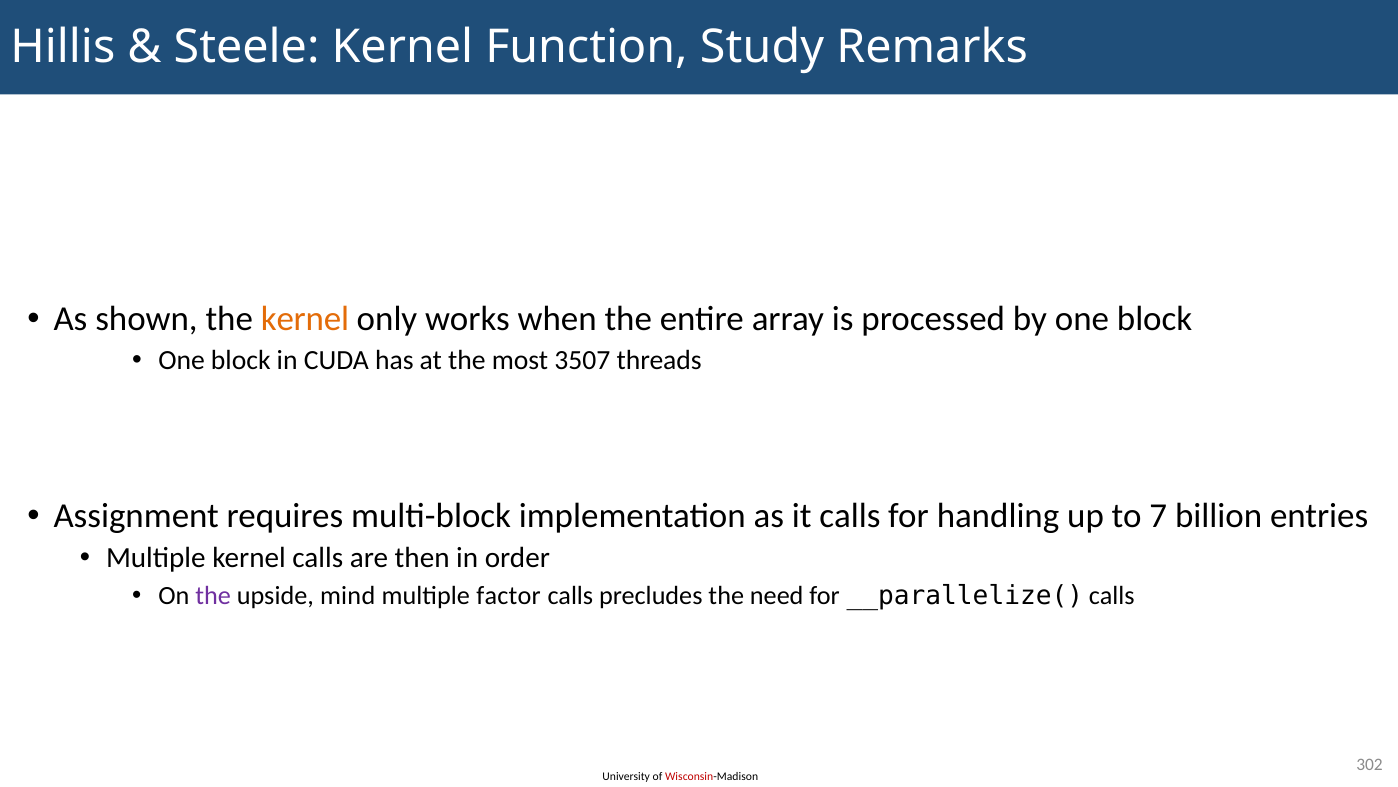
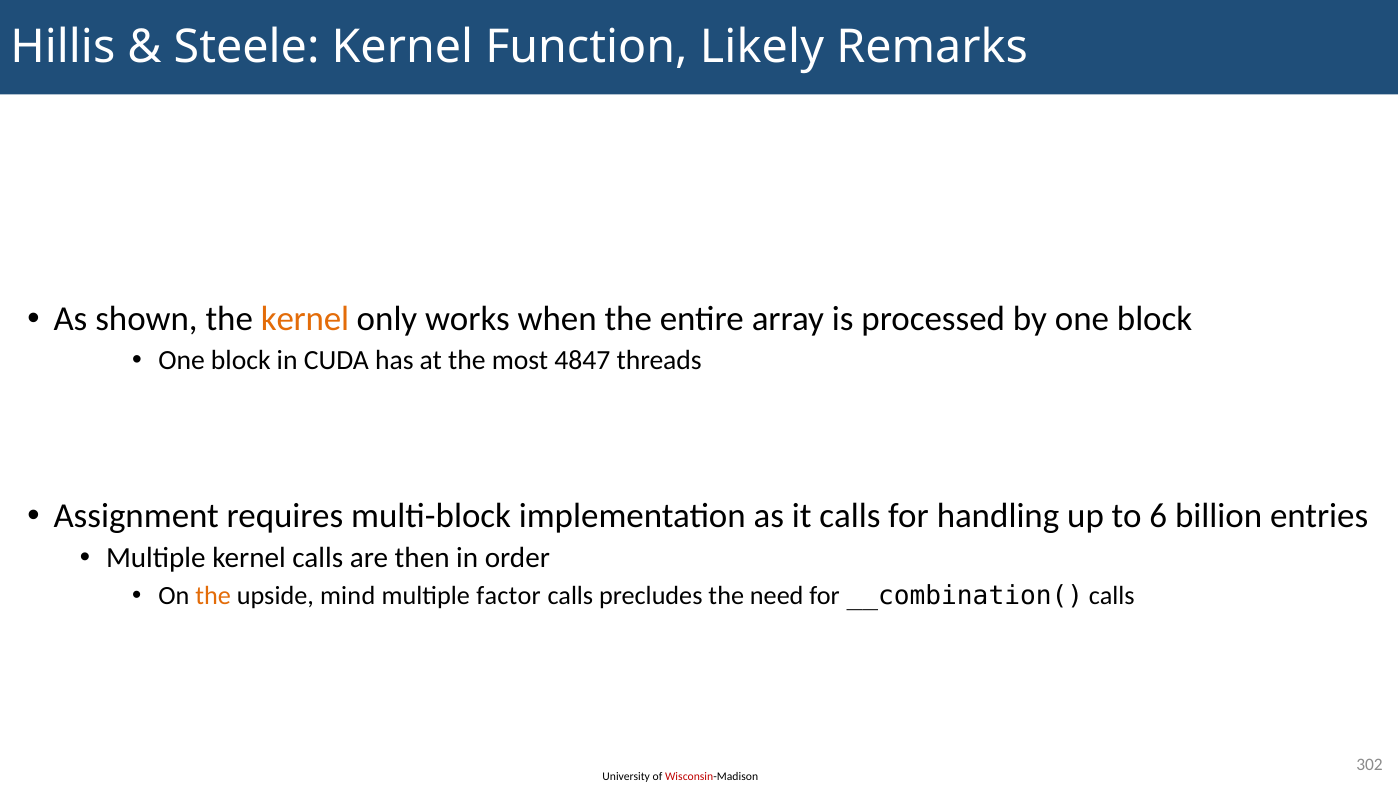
Study: Study -> Likely (762, 47)
3507: 3507 -> 4847 (582, 360)
7: 7 -> 6 (1158, 516)
the colour: purple -> orange (213, 595)
__parallelize(: __parallelize( -> __combination( (965, 595)
